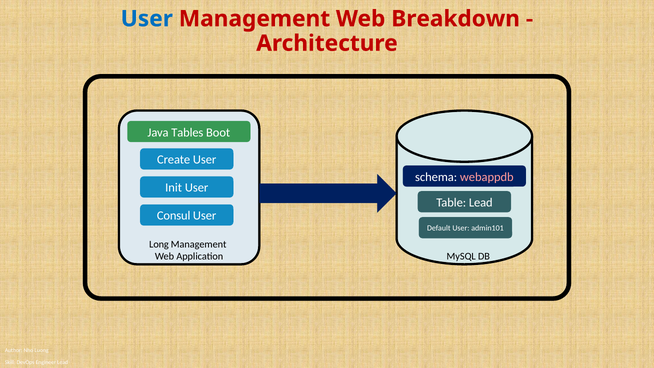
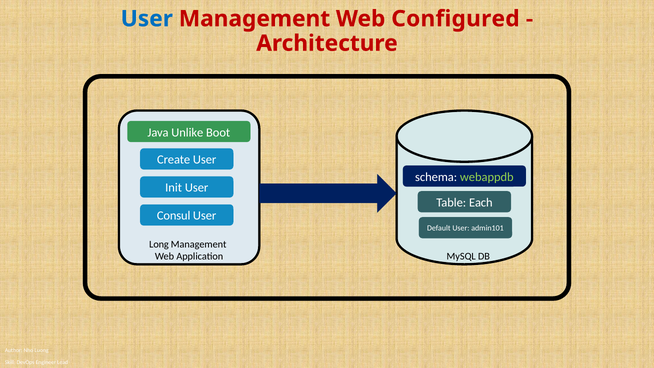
Breakdown: Breakdown -> Configured (455, 19)
Tables: Tables -> Unlike (187, 132)
webappdb colour: pink -> light green (487, 177)
Table Lead: Lead -> Each (481, 203)
